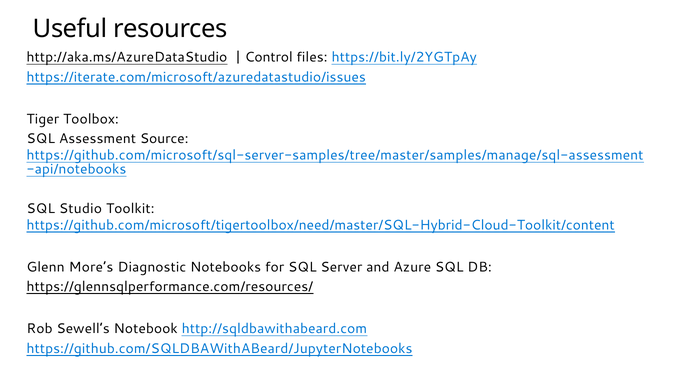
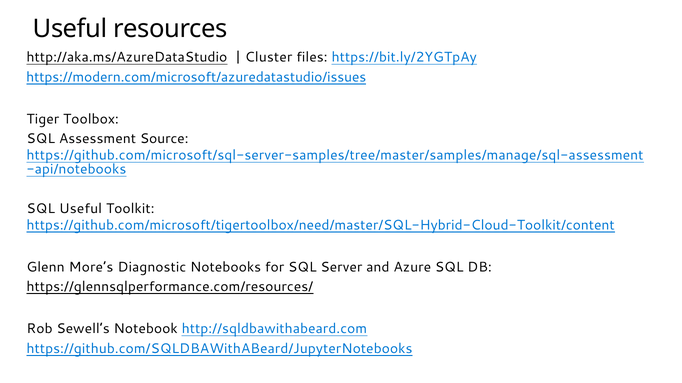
Control: Control -> Cluster (269, 57)
https://iterate.com/microsoft/azuredatastudio/issues: https://iterate.com/microsoft/azuredatastudio/issues -> https://modern.com/microsoft/azuredatastudio/issues (196, 77)
SQL Studio: Studio -> Useful (80, 209)
